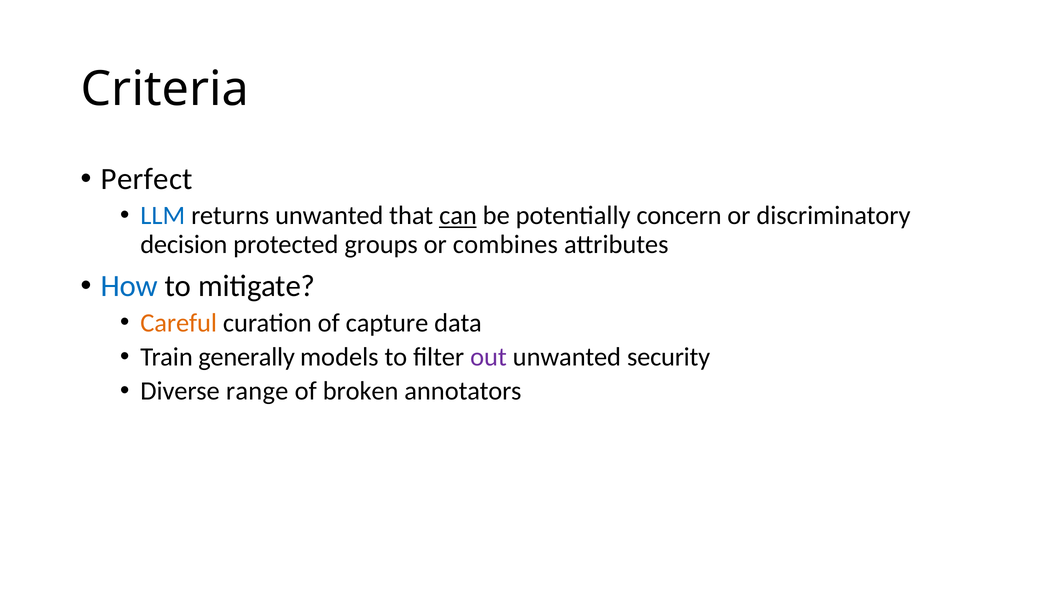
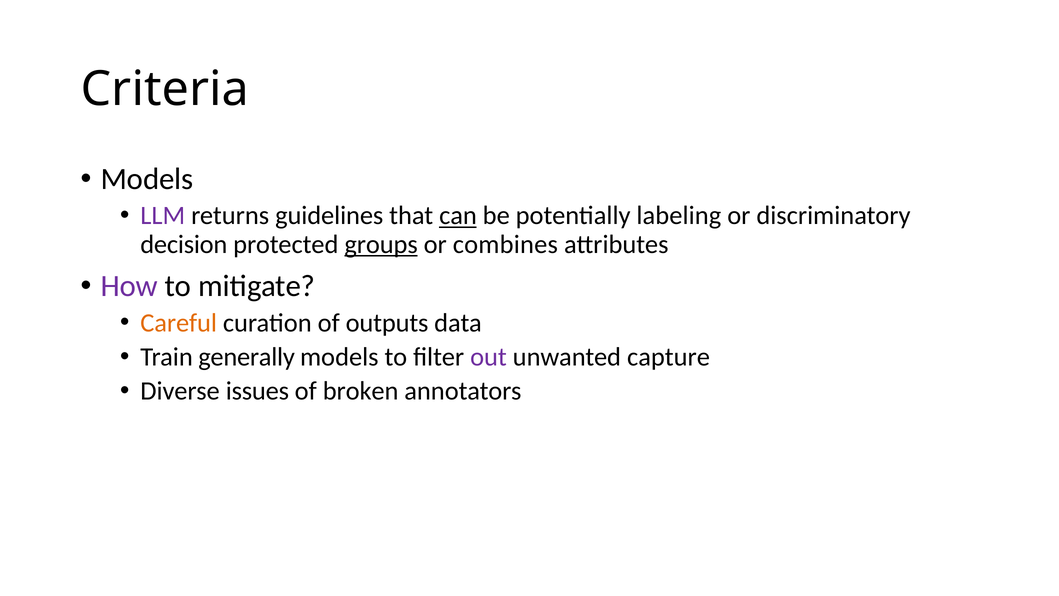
Perfect: Perfect -> Models (147, 179)
LLM colour: blue -> purple (163, 216)
returns unwanted: unwanted -> guidelines (329, 216)
concern: concern -> labeling (679, 216)
groups underline: none -> present (381, 244)
How colour: blue -> purple (129, 286)
capture: capture -> outputs (387, 323)
security: security -> capture (669, 357)
range: range -> issues (257, 391)
